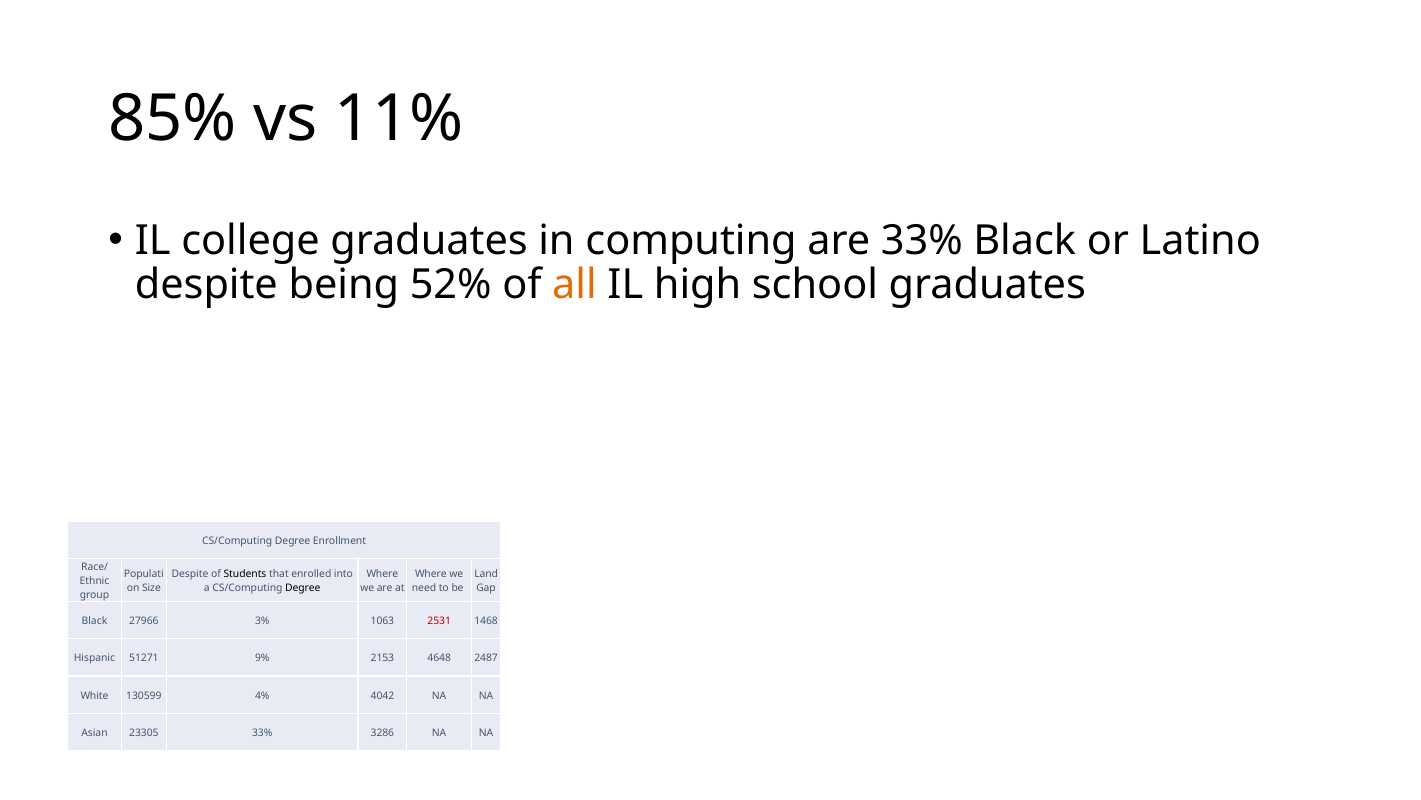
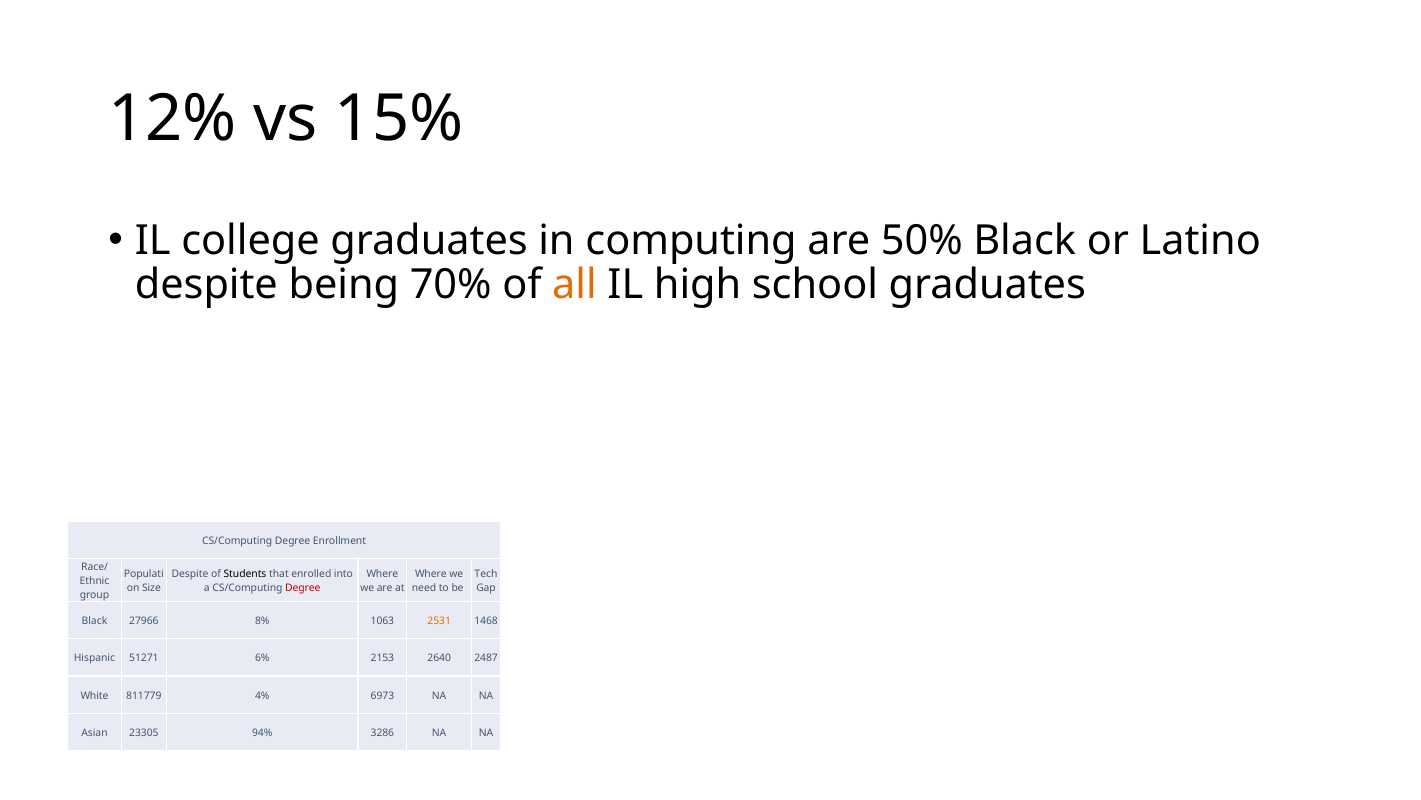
85%: 85% -> 12% (173, 119)
11%: 11% -> 15% (399, 119)
are 33%: 33% -> 50% (922, 240)
52%: 52% -> 70% (451, 285)
Land: Land -> Tech (486, 574)
Degree colour: black -> red (303, 588)
3%: 3% -> 8% (262, 621)
2531 colour: red -> orange (439, 621)
9%: 9% -> 6% (262, 658)
4648: 4648 -> 2640 (439, 658)
130599: 130599 -> 811779 (144, 695)
4042: 4042 -> 6973 (382, 695)
23305 33%: 33% -> 94% (262, 732)
